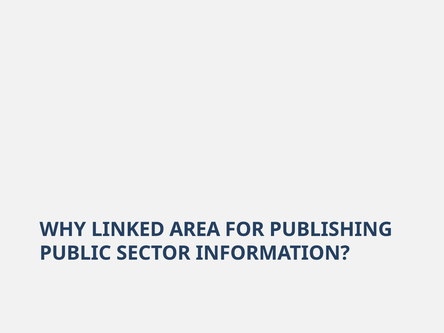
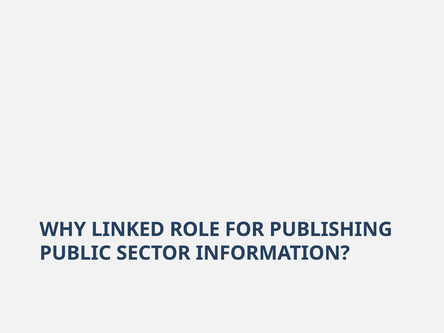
AREA: AREA -> ROLE (195, 229)
